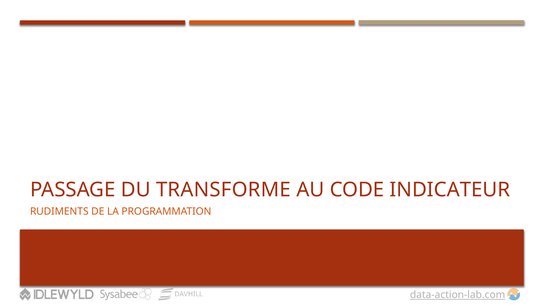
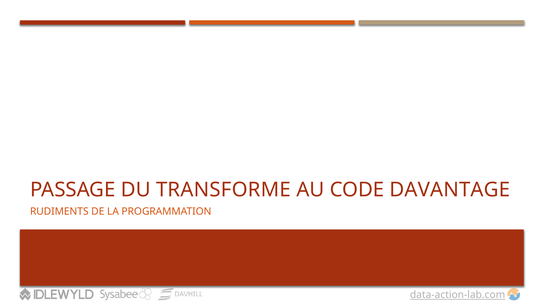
INDICATEUR: INDICATEUR -> DAVANTAGE (450, 190)
